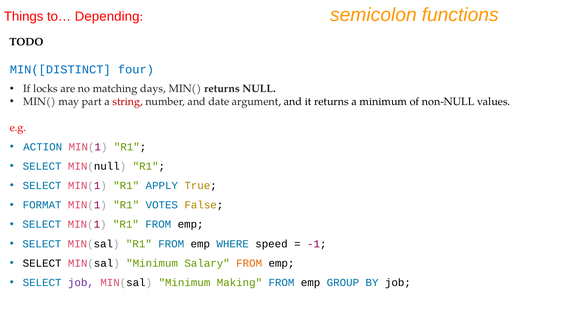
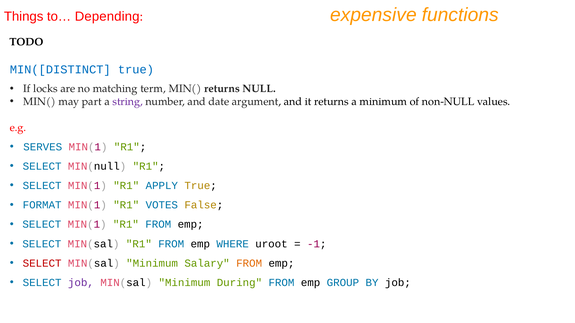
semicolon: semicolon -> expensive (374, 15)
MIN([DISTINCT four: four -> true (136, 70)
days: days -> term (153, 89)
string colour: red -> purple (128, 102)
ACTION: ACTION -> SERVES (43, 147)
speed: speed -> uroot (271, 244)
SELECT colour: black -> red (42, 264)
Making: Making -> During (239, 283)
